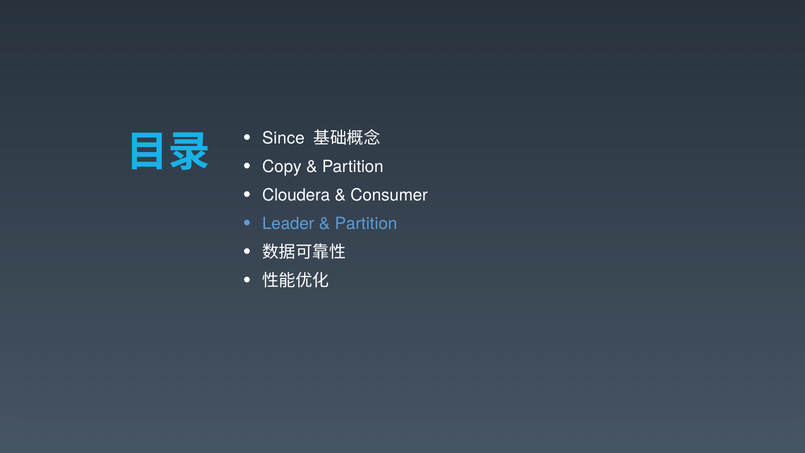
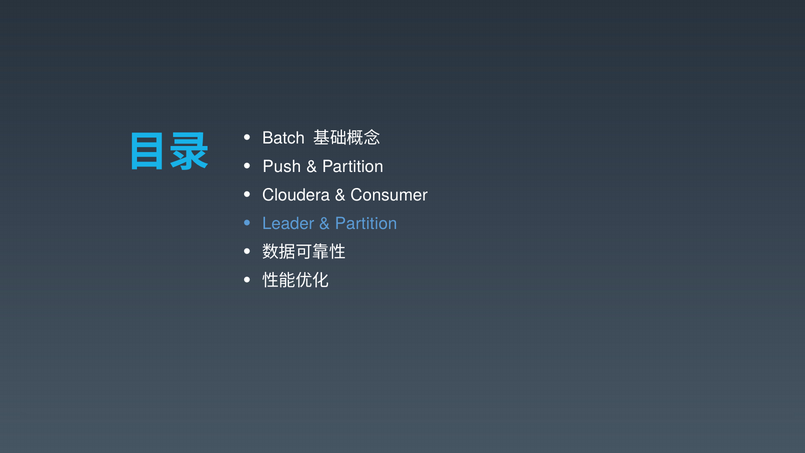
Since: Since -> Batch (284, 138)
Copy: Copy -> Push (282, 167)
